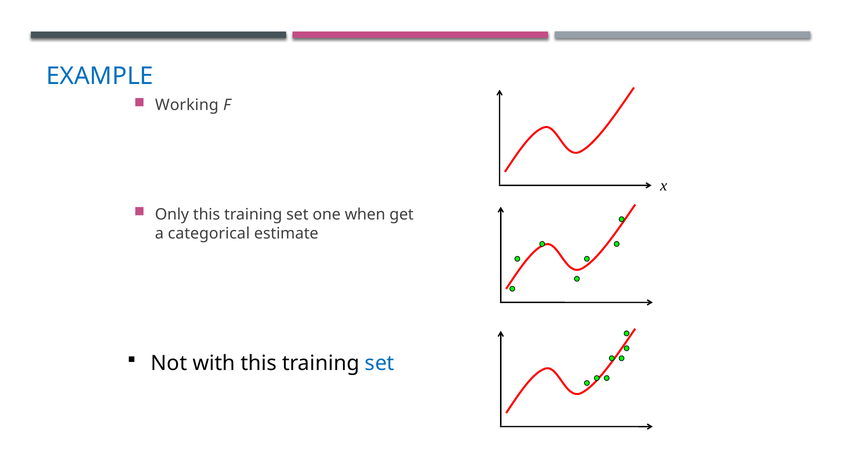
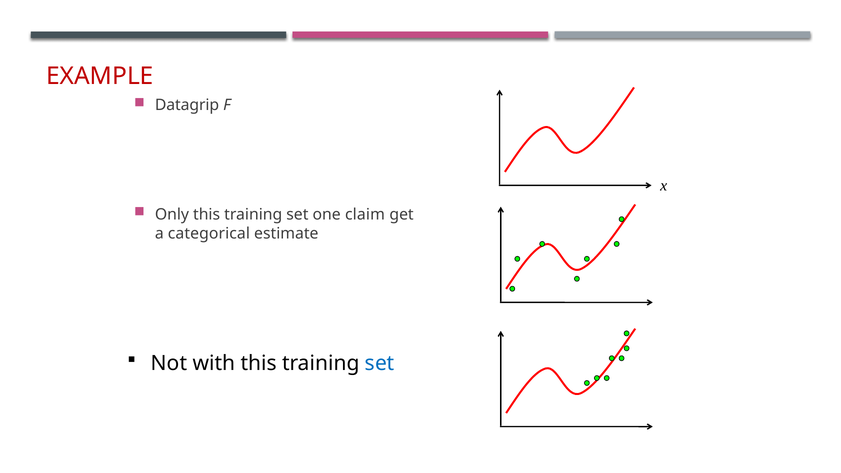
EXAMPLE colour: blue -> red (100, 76)
Working: Working -> Datagrip (187, 105)
when: when -> claim (365, 215)
